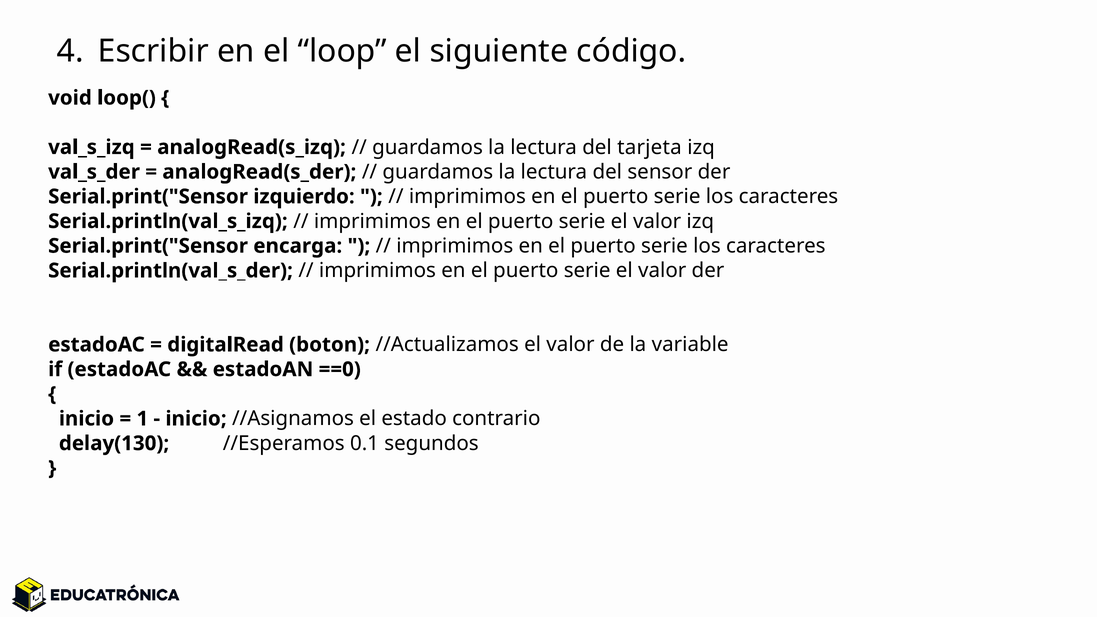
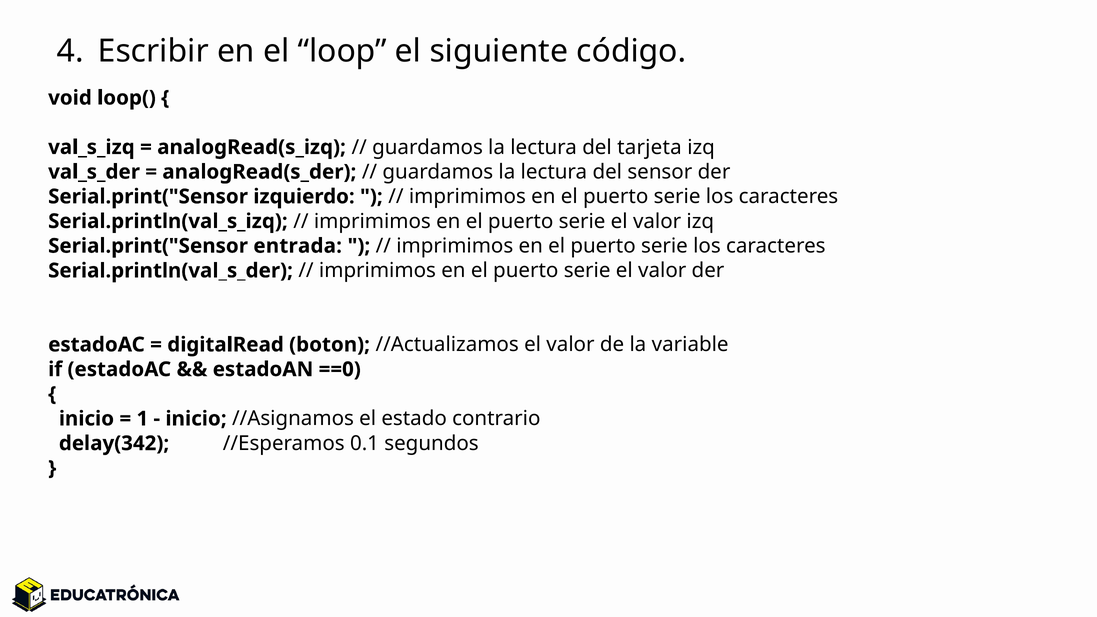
encarga: encarga -> entrada (298, 246)
delay(130: delay(130 -> delay(342 (114, 443)
